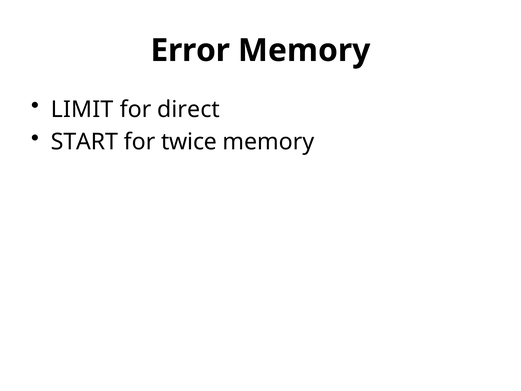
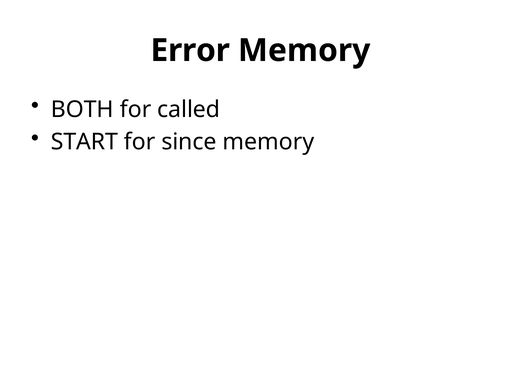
LIMIT: LIMIT -> BOTH (82, 109)
direct: direct -> called (189, 109)
twice: twice -> since (189, 142)
